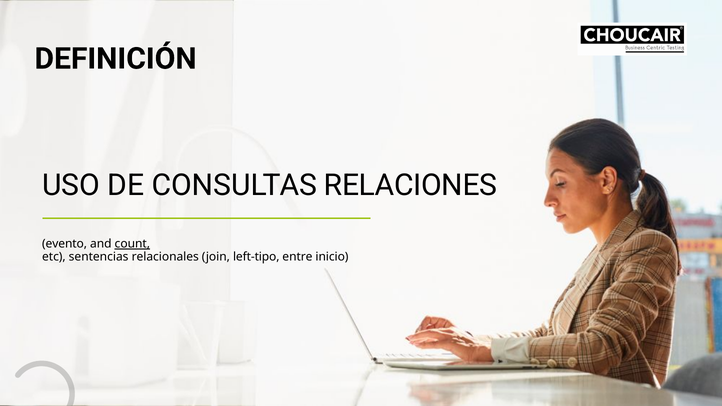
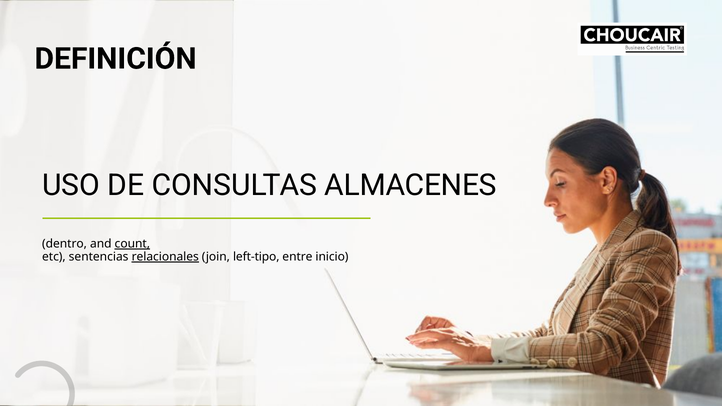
RELACIONES: RELACIONES -> ALMACENES (411, 185)
evento: evento -> dentro (65, 244)
relacionales underline: none -> present (165, 257)
